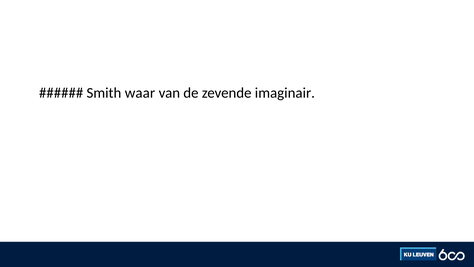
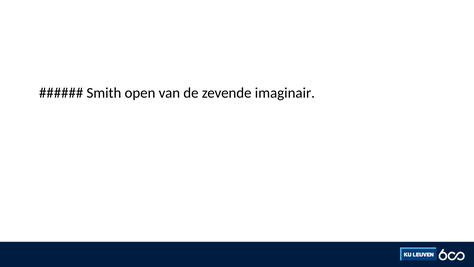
waar: waar -> open (140, 93)
